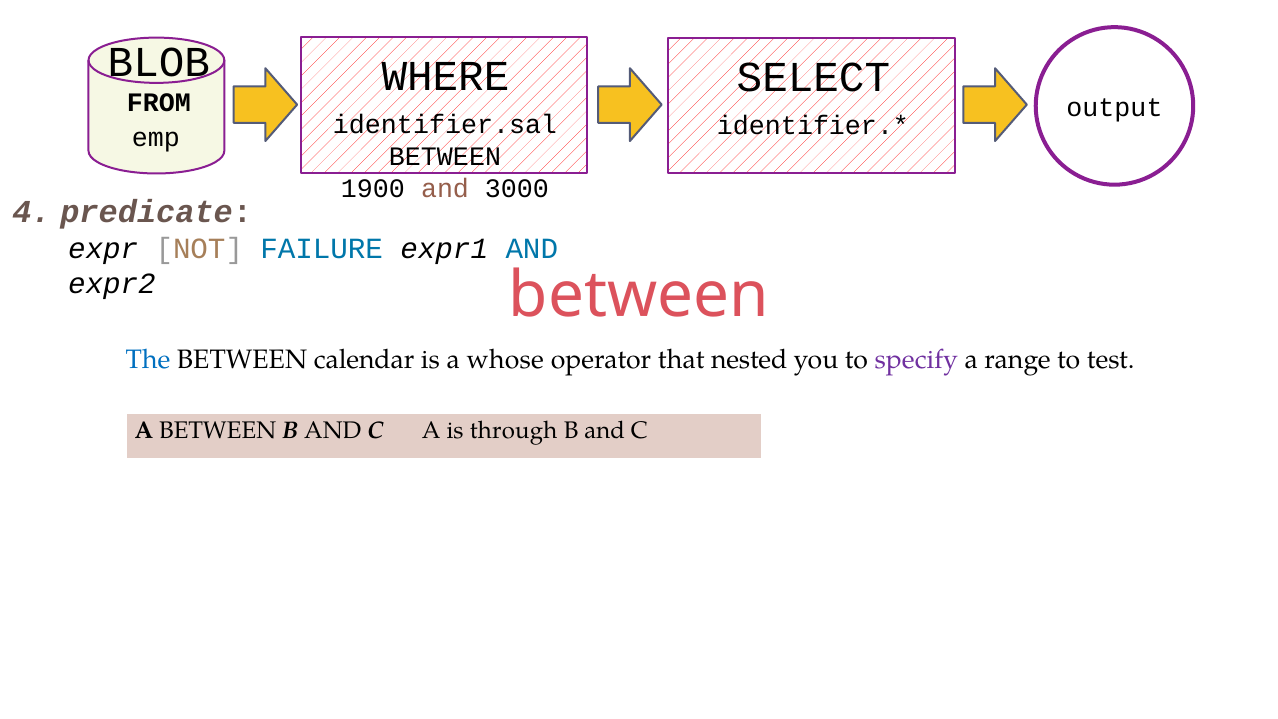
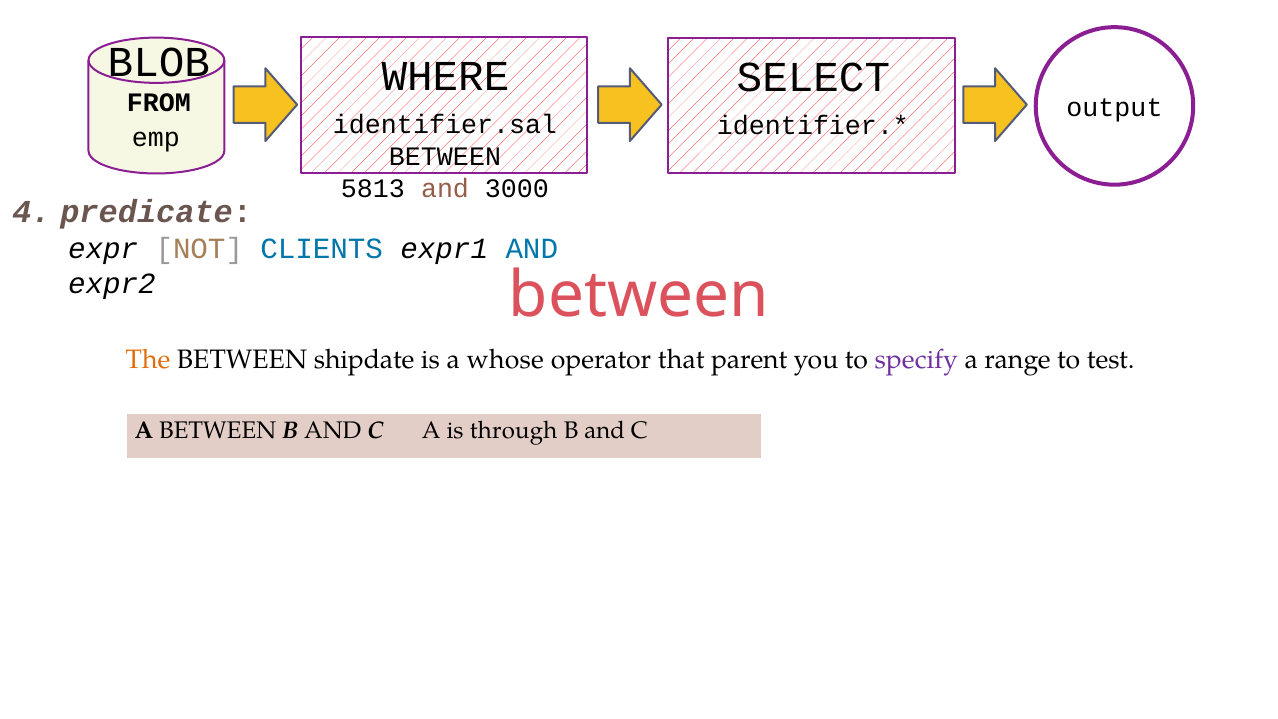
1900: 1900 -> 5813 (373, 188)
FAILURE: FAILURE -> CLIENTS (322, 248)
The colour: blue -> orange (148, 359)
calendar: calendar -> shipdate (364, 359)
nested: nested -> parent (749, 359)
